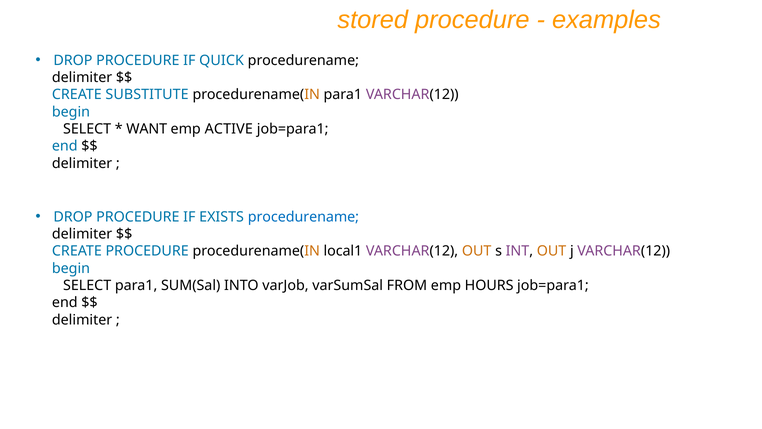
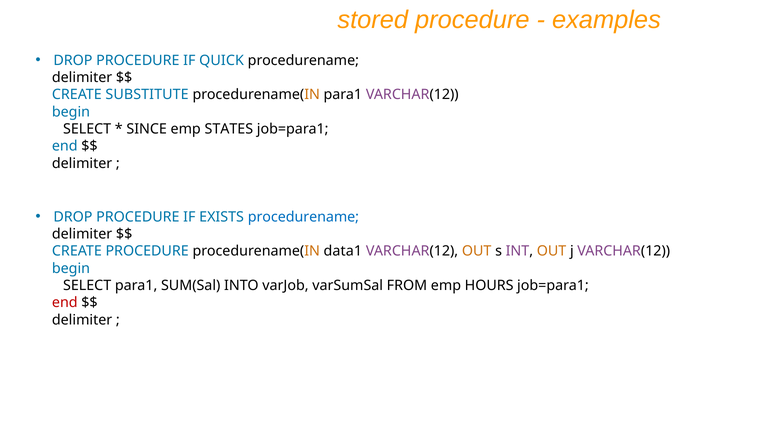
WANT: WANT -> SINCE (147, 129)
ACTIVE: ACTIVE -> STATES (229, 129)
local1: local1 -> data1 (343, 251)
end colour: black -> red (65, 302)
